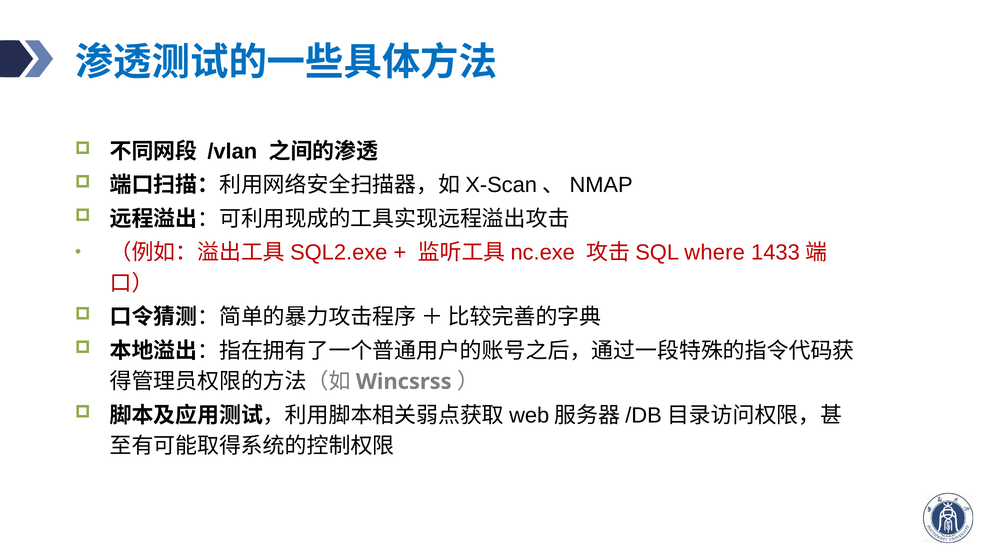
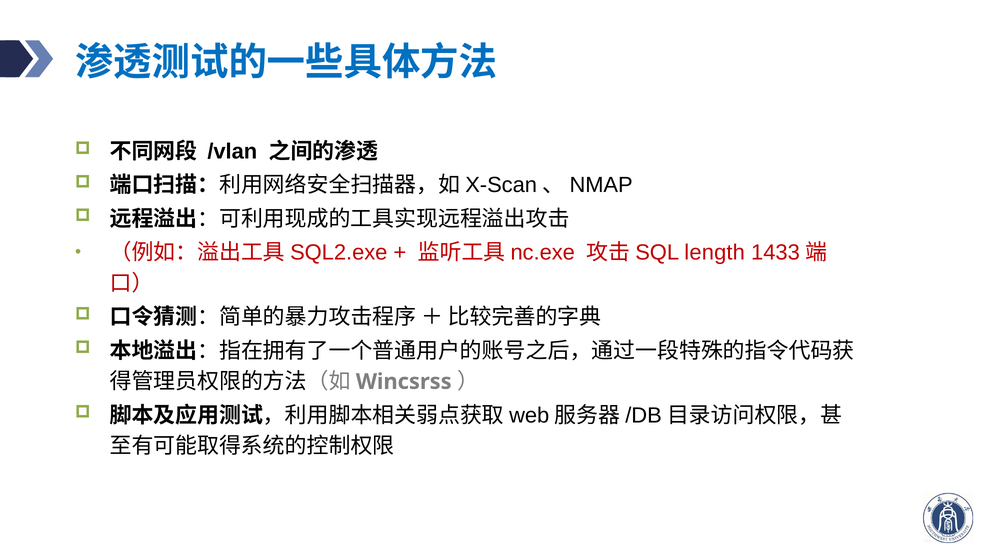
where: where -> length (715, 253)
